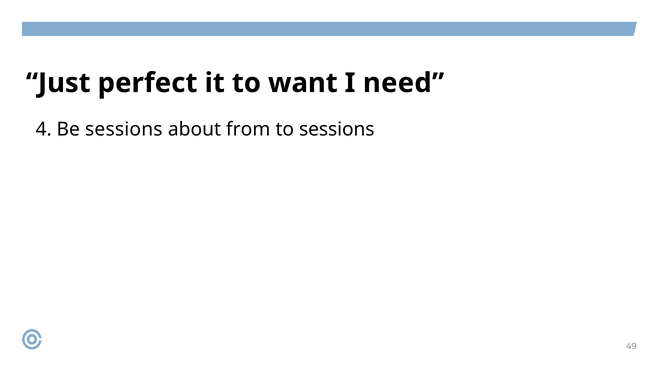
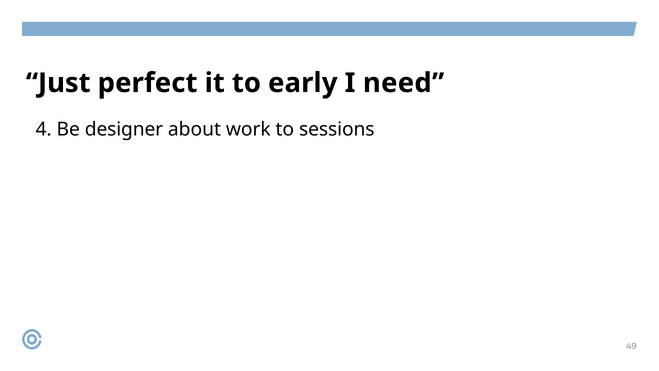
want: want -> early (303, 83)
Be sessions: sessions -> designer (124, 129)
from: from -> work (248, 129)
